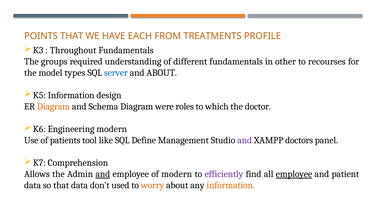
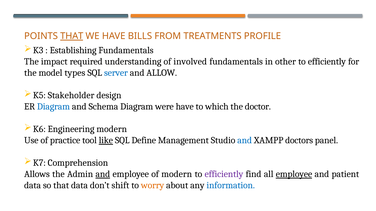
THAT underline: none -> present (72, 36)
EACH: EACH -> BILLS (140, 36)
Throughout: Throughout -> Establishing (73, 50)
groups: groups -> impact (54, 62)
different: different -> involved (190, 62)
recourses: recourses -> efficiently (327, 62)
and ABOUT: ABOUT -> ALLOW (162, 73)
K5 Information: Information -> Stakeholder (71, 96)
Diagram colour: orange -> blue (53, 107)
were roles: roles -> have (185, 107)
patients: patients -> practice (65, 141)
like underline: none -> present (106, 141)
and colour: purple -> blue (245, 141)
used: used -> shift (120, 186)
information colour: orange -> blue (231, 186)
